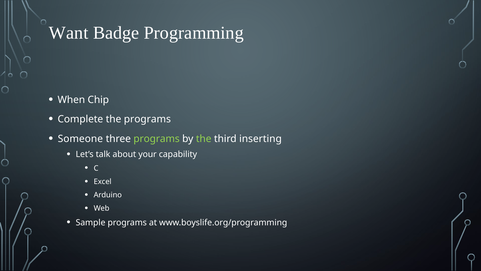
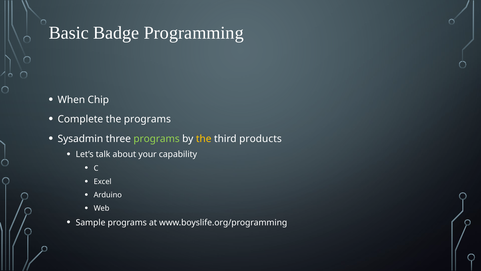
Want: Want -> Basic (69, 33)
Someone: Someone -> Sysadmin (80, 139)
the colour: light green -> yellow (204, 139)
inserting: inserting -> products (260, 139)
